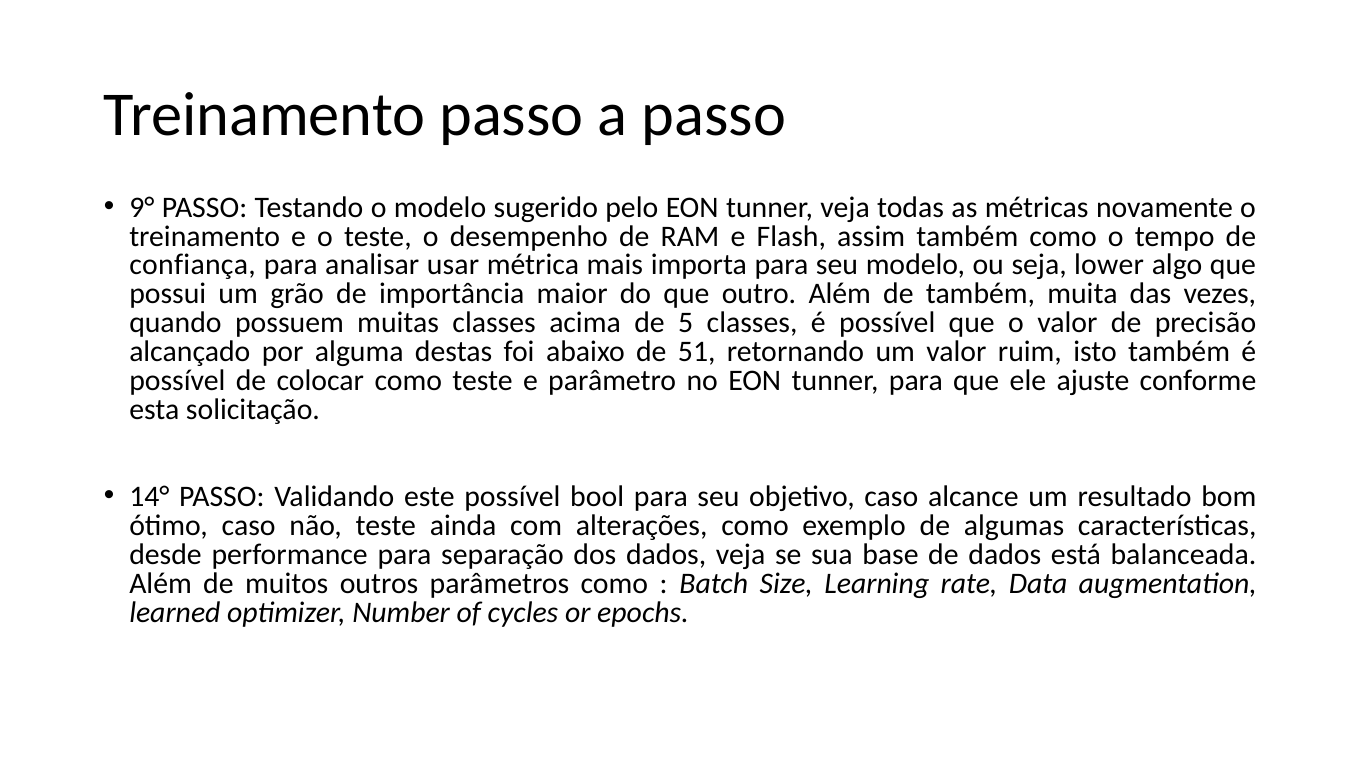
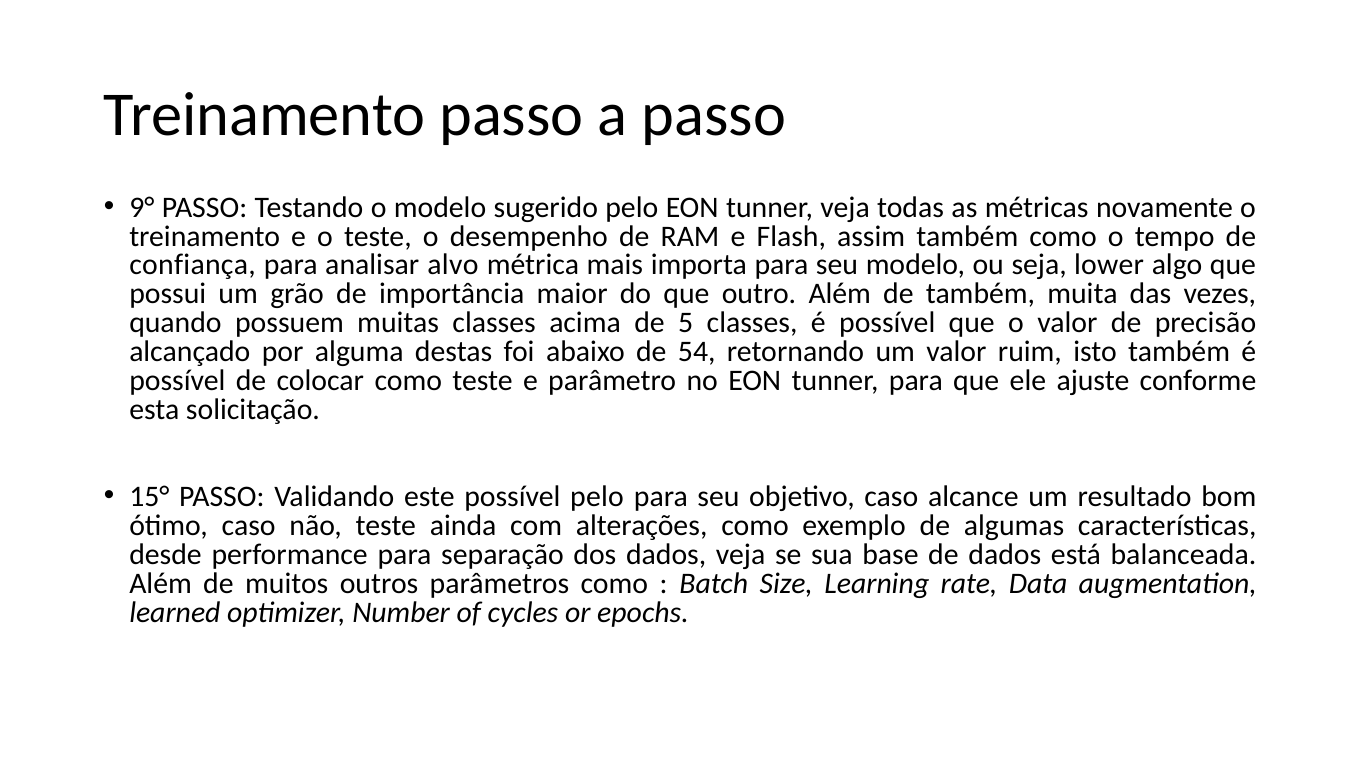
usar: usar -> alvo (453, 265)
51: 51 -> 54 (697, 352)
14°: 14° -> 15° (149, 496)
possível bool: bool -> pelo (597, 496)
